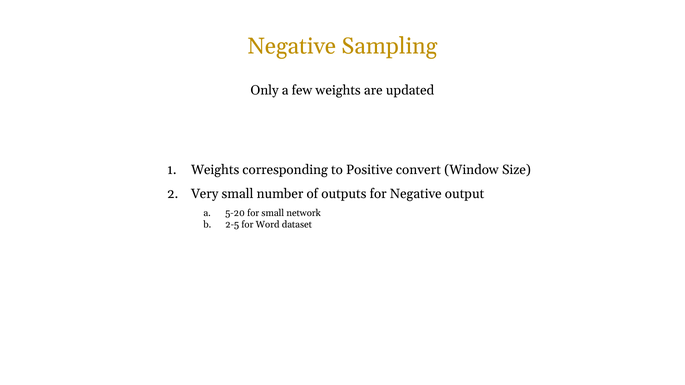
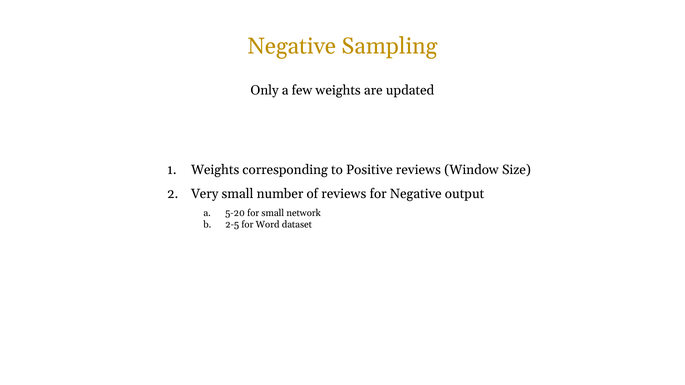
Positive convert: convert -> reviews (418, 170)
of outputs: outputs -> reviews (344, 194)
